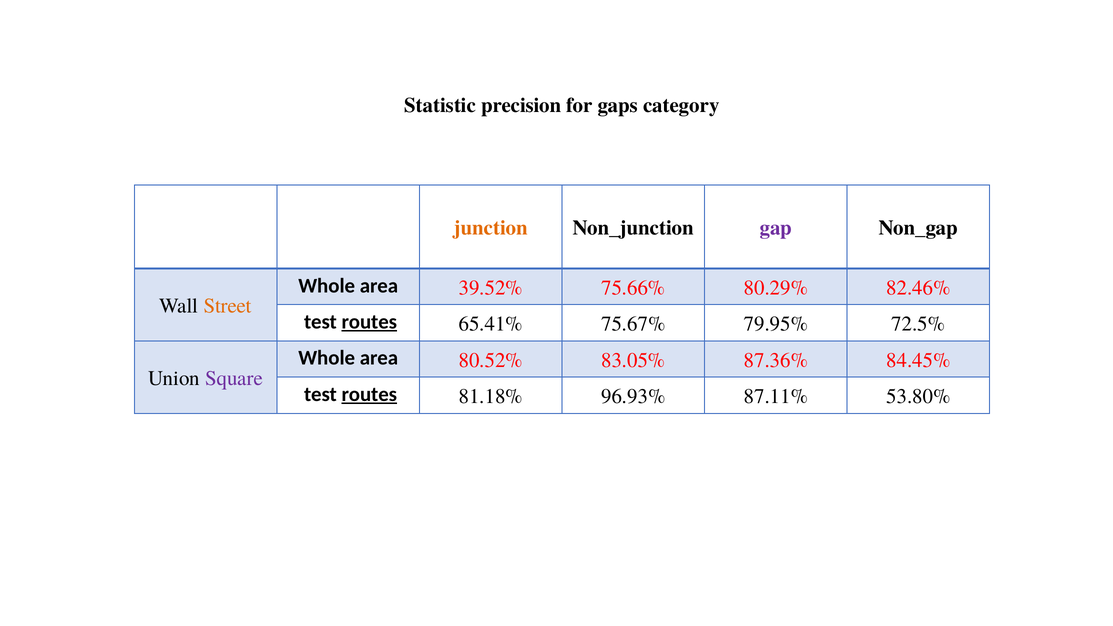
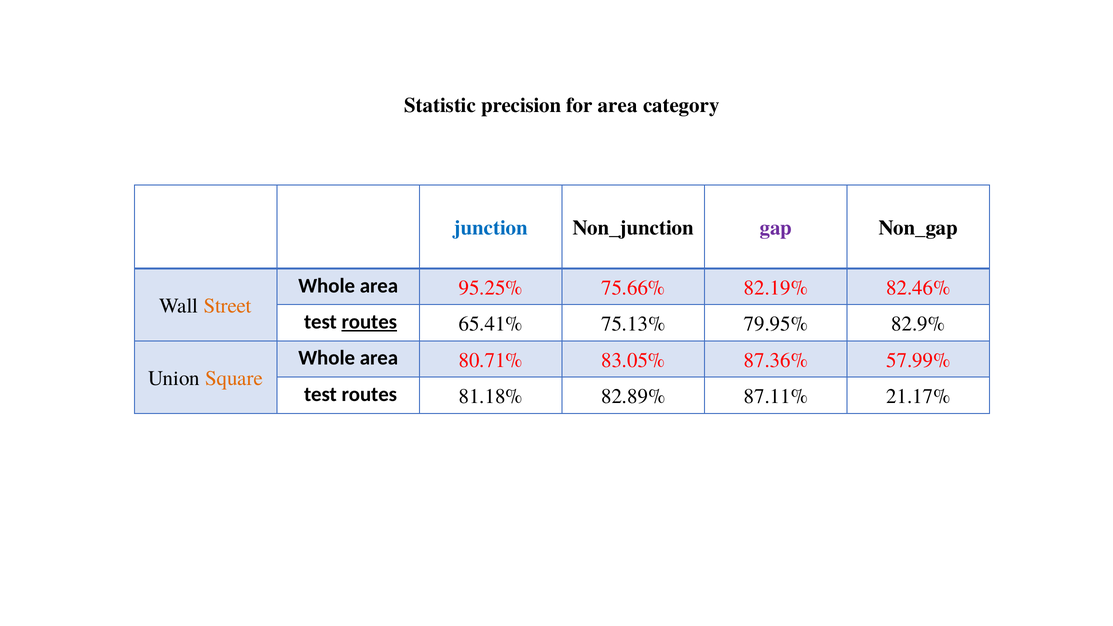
for gaps: gaps -> area (618, 106)
junction colour: orange -> blue (491, 228)
39.52%: 39.52% -> 95.25% (491, 288)
80.29%: 80.29% -> 82.19% (776, 288)
75.67%: 75.67% -> 75.13% (633, 324)
72.5%: 72.5% -> 82.9% (918, 324)
80.52%: 80.52% -> 80.71% (491, 360)
84.45%: 84.45% -> 57.99% (918, 360)
Square colour: purple -> orange (234, 378)
routes underline: present -> none (369, 394)
96.93%: 96.93% -> 82.89% (633, 396)
53.80%: 53.80% -> 21.17% (918, 396)
